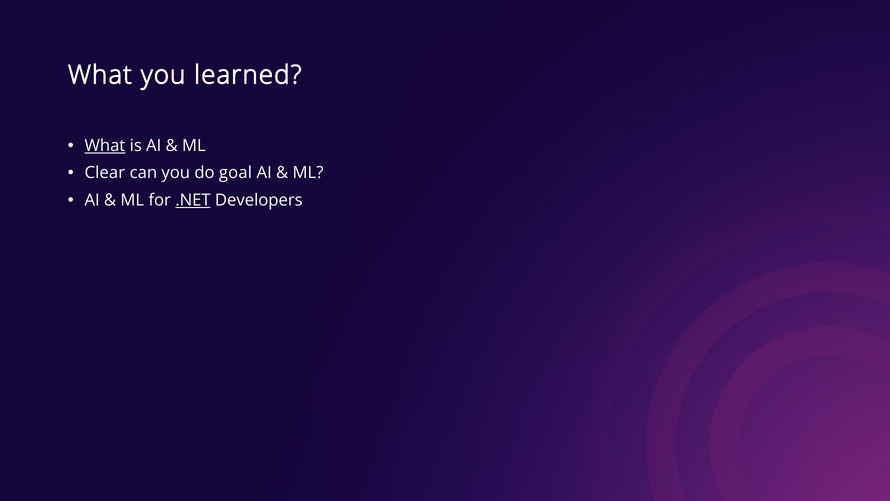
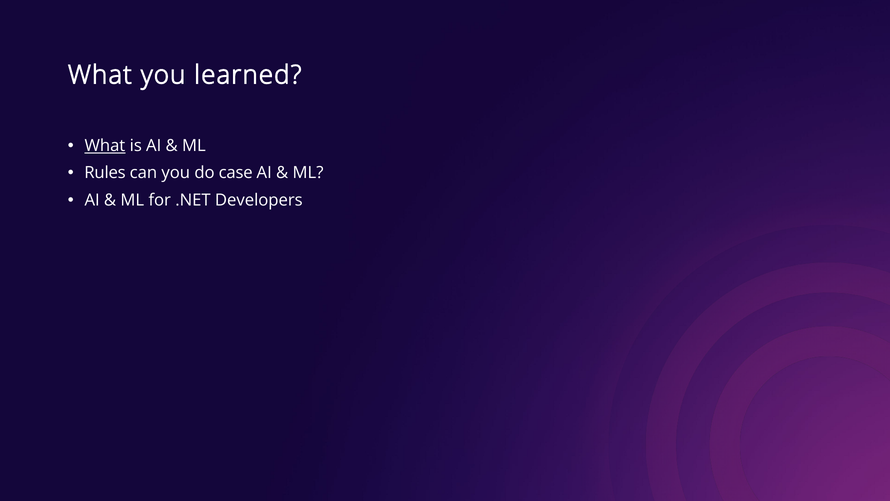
Clear: Clear -> Rules (105, 173)
goal: goal -> case (236, 173)
.NET underline: present -> none (193, 200)
